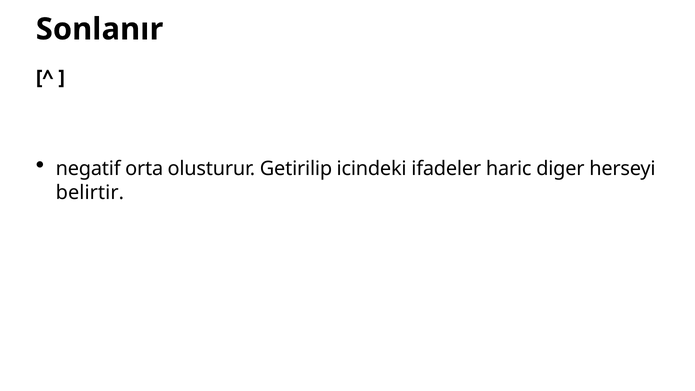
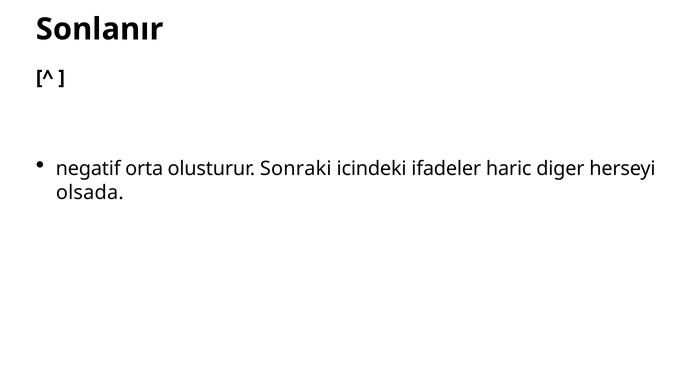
Getirilip: Getirilip -> Sonraki (296, 169)
belirtir: belirtir -> olsada (90, 193)
